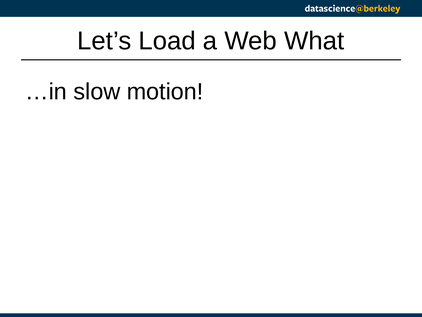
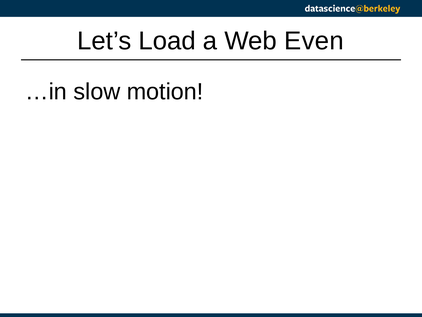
What: What -> Even (314, 41)
